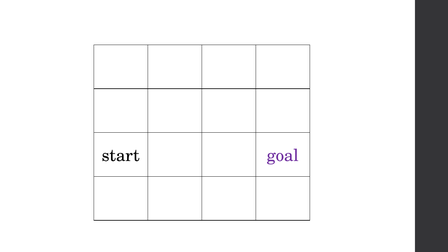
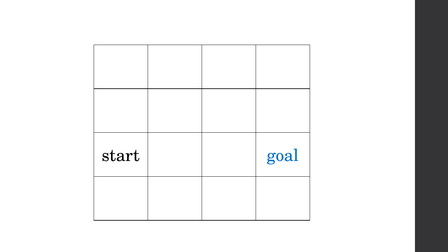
goal colour: purple -> blue (283, 156)
